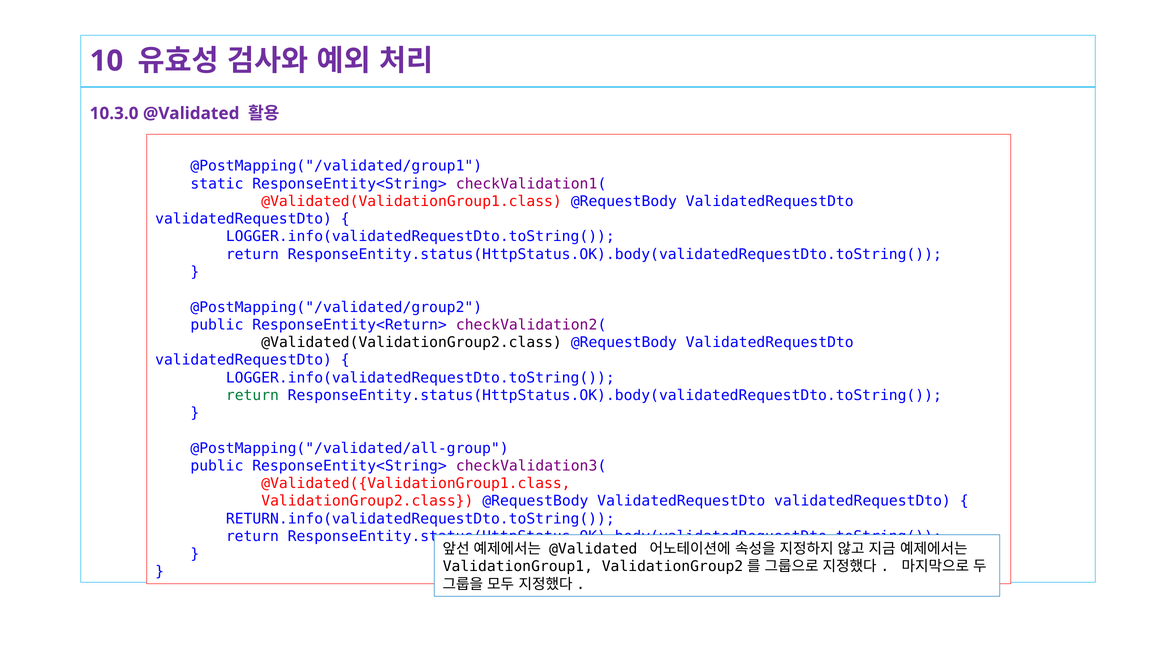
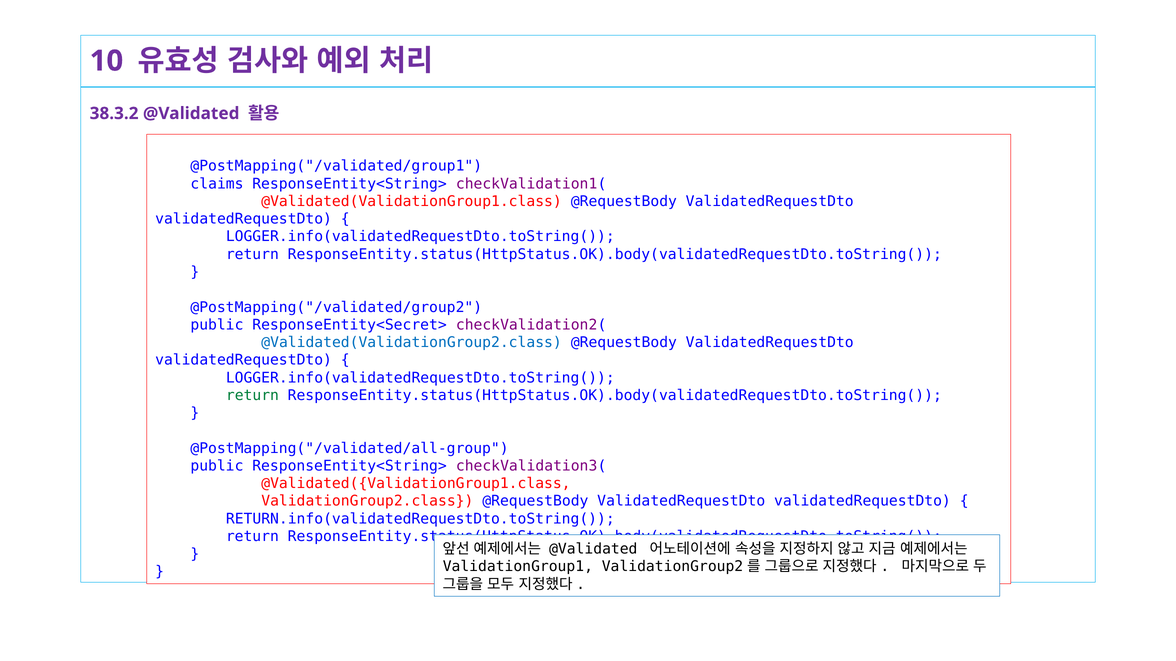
10.3.0: 10.3.0 -> 38.3.2 (114, 114)
static: static -> claims (217, 184)
ResponseEntity<Return>: ResponseEntity<Return> -> ResponseEntity<Secret> (350, 325)
@Validated(ValidationGroup2.class colour: black -> blue (412, 343)
